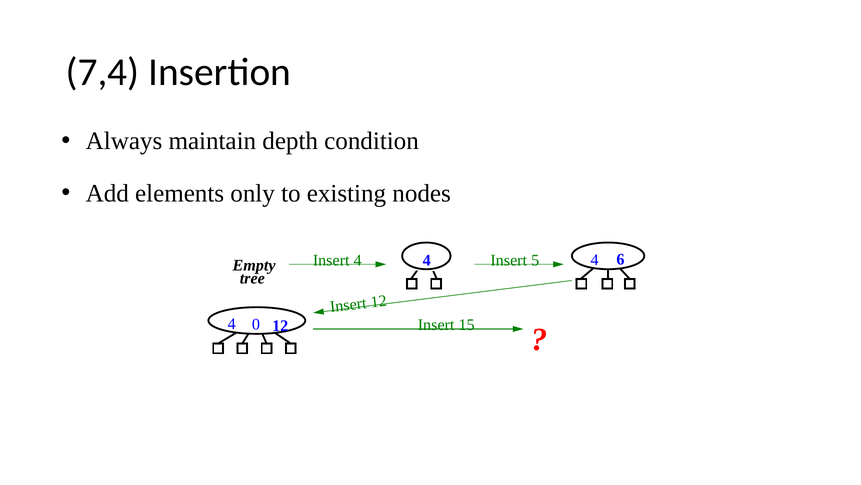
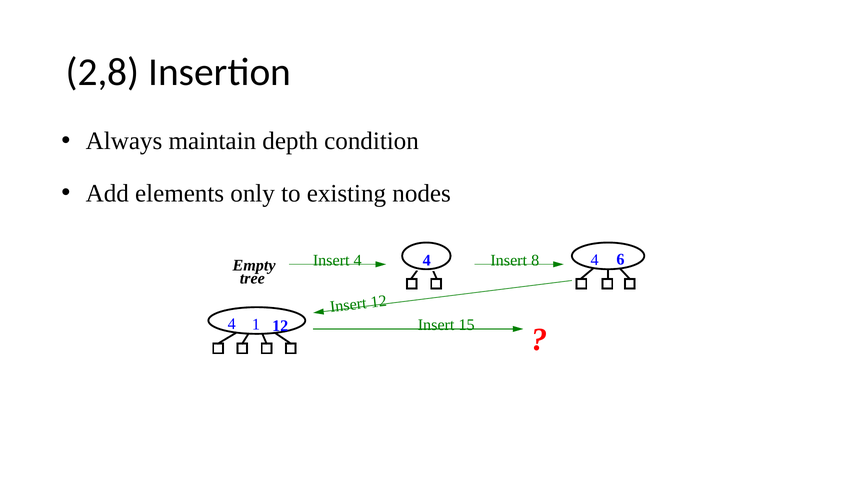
7,4: 7,4 -> 2,8 (102, 72)
5: 5 -> 8 (535, 260)
0: 0 -> 1 (256, 324)
